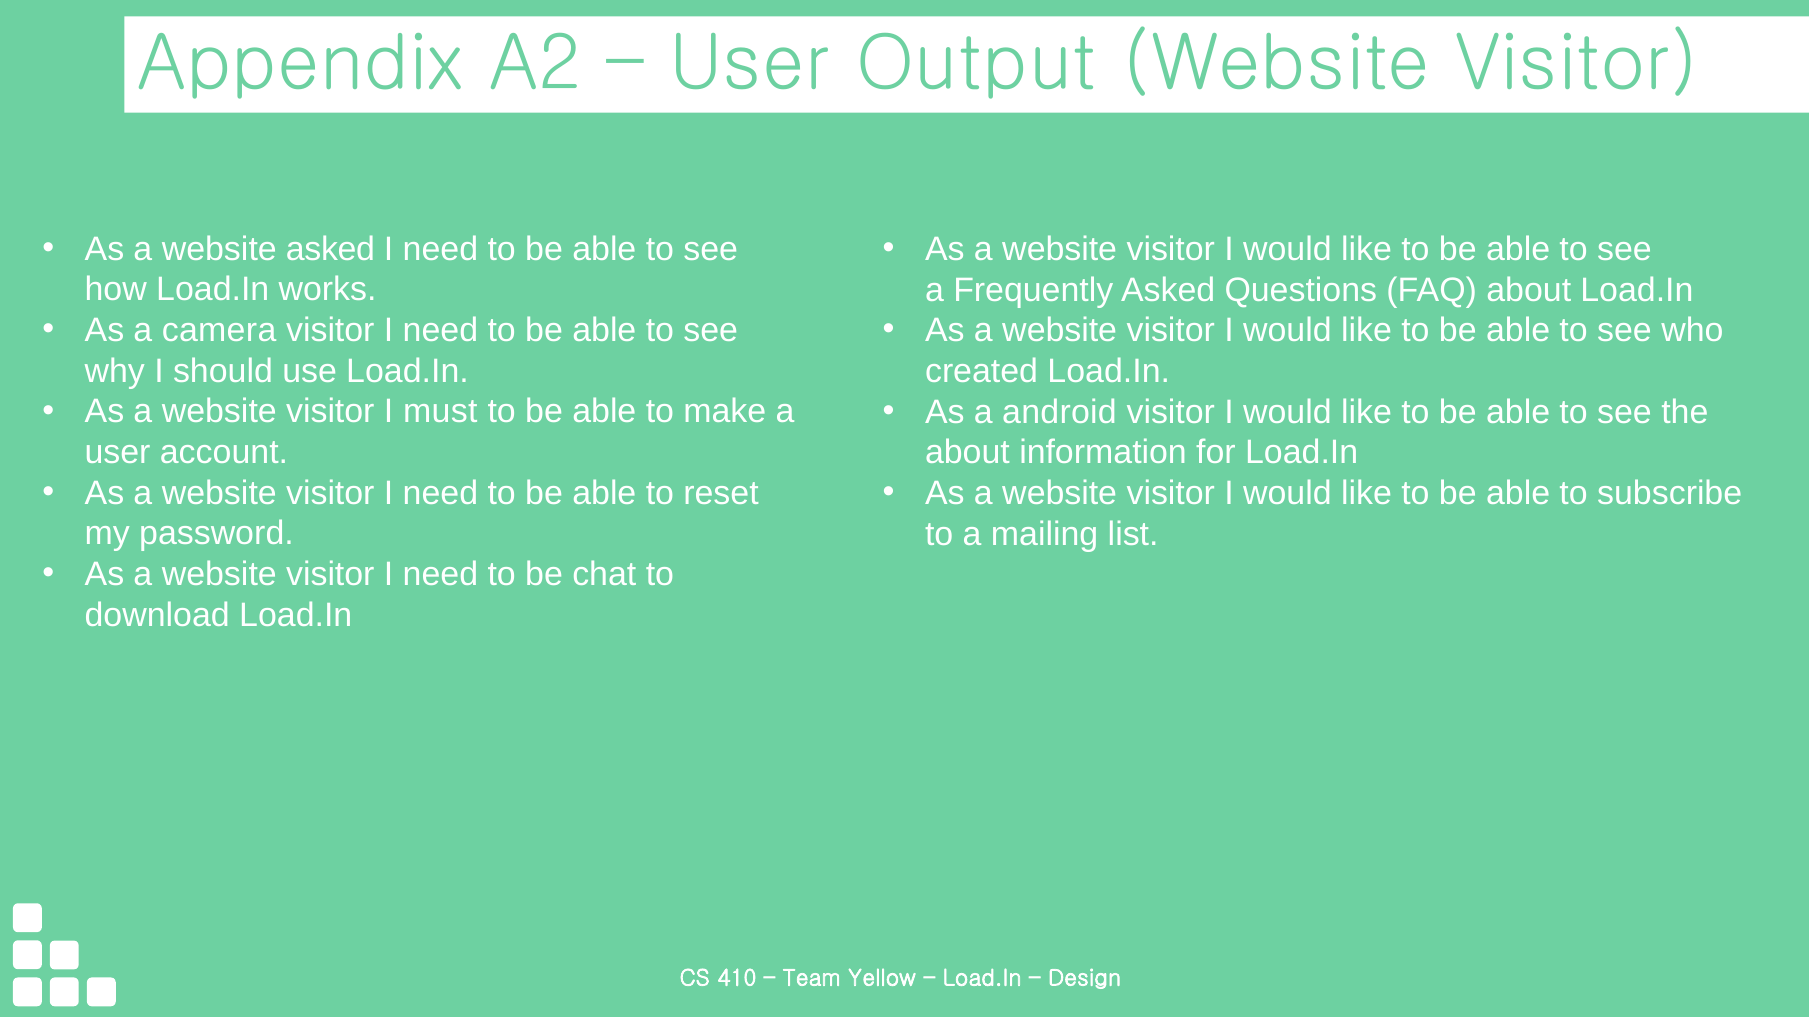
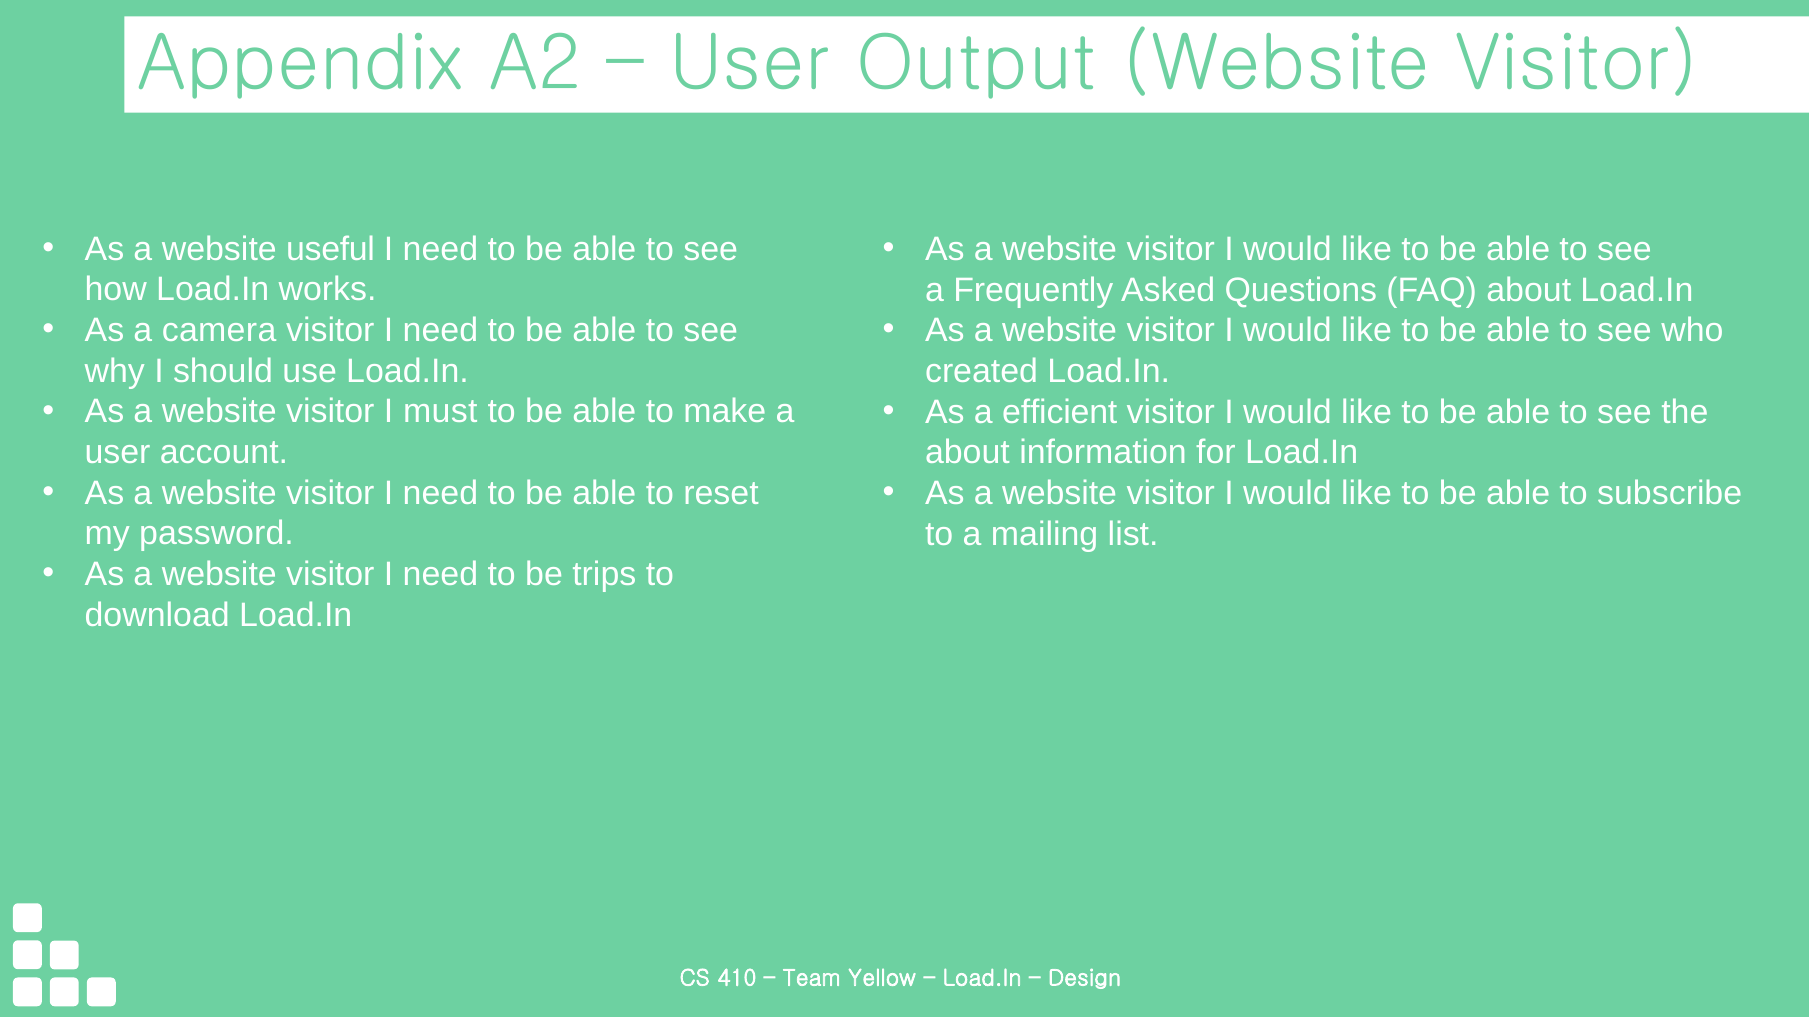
website asked: asked -> useful (331, 249)
android: android -> efficient (1060, 412)
chat: chat -> trips (604, 575)
